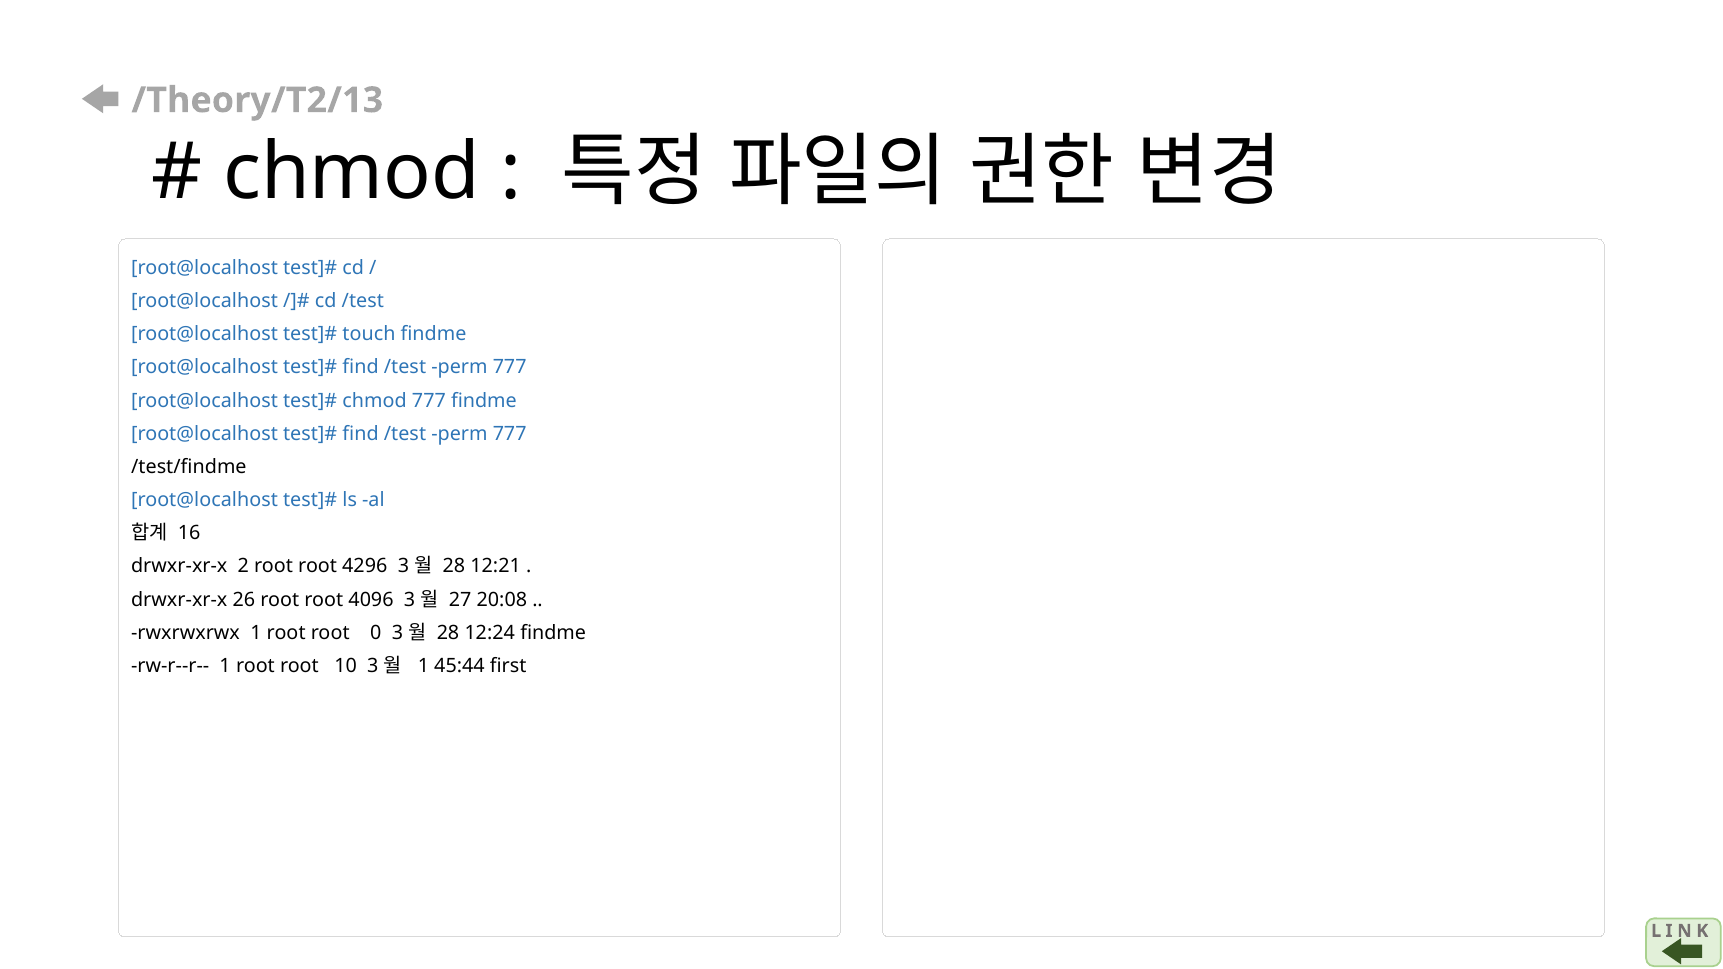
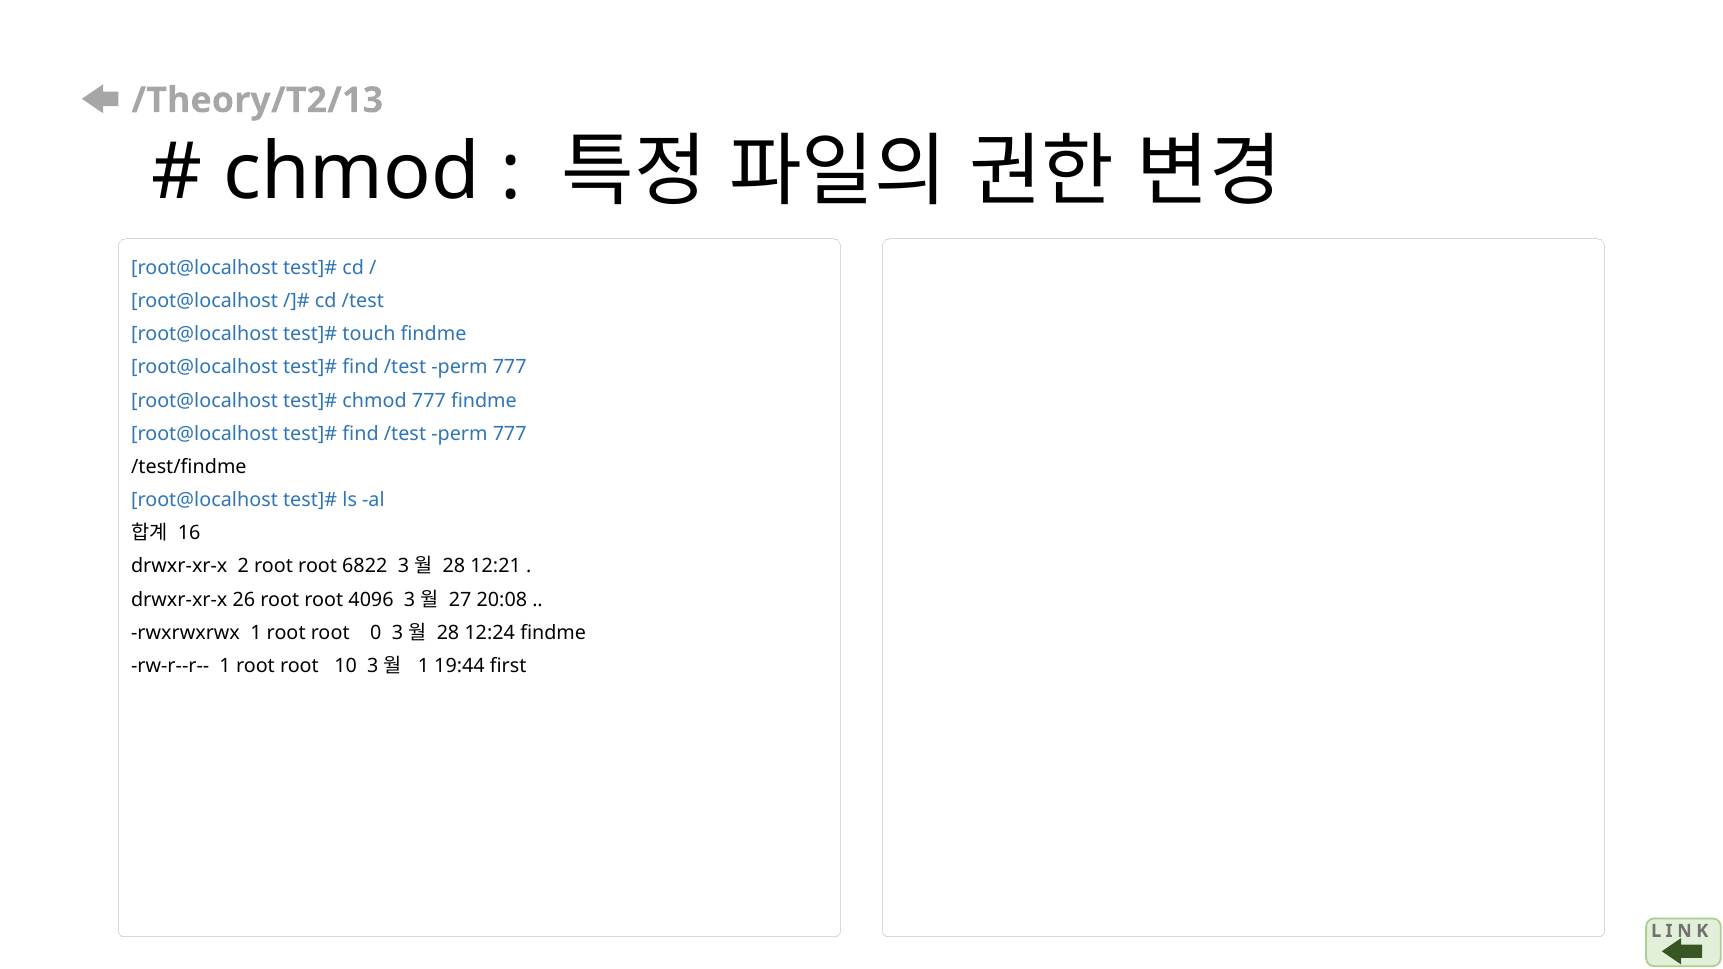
4296: 4296 -> 6822 (365, 566)
45:44: 45:44 -> 19:44 (459, 666)
